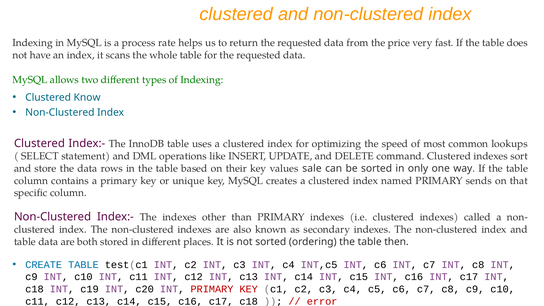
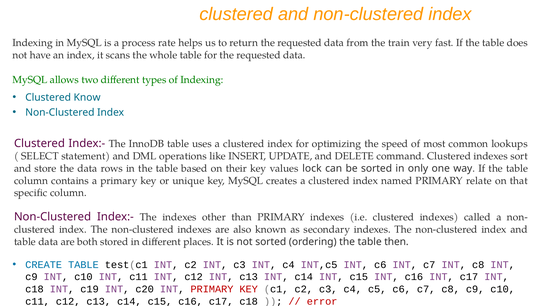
price: price -> train (399, 43)
sale: sale -> lock (312, 168)
sends: sends -> relate (479, 181)
